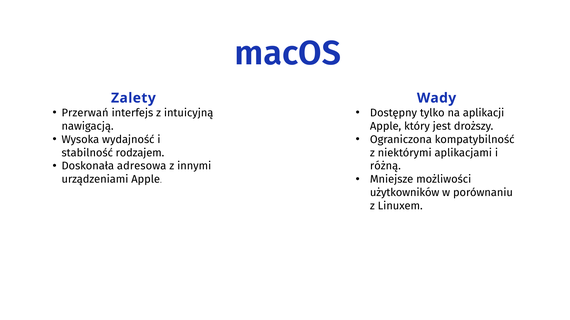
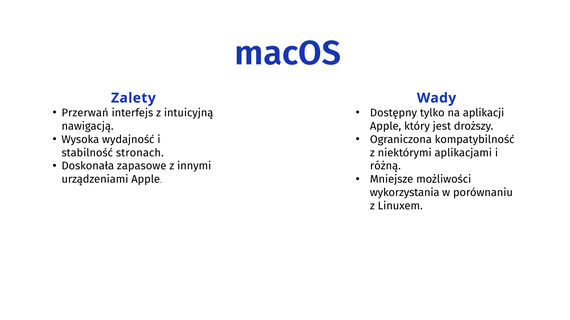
rodzajem: rodzajem -> stronach (140, 153)
adresowa: adresowa -> zapasowe (142, 166)
użytkowników: użytkowników -> wykorzystania (405, 193)
